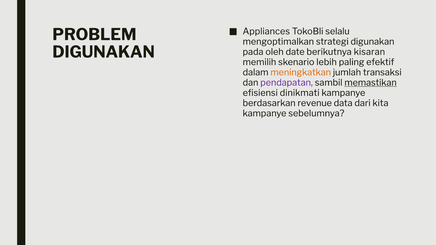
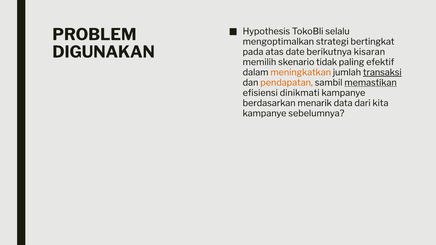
Appliances: Appliances -> Hypothesis (266, 31)
strategi digunakan: digunakan -> bertingkat (372, 42)
oleh: oleh -> atas (275, 52)
lebih: lebih -> tidak (327, 62)
transaksi underline: none -> present (382, 72)
pendapatan colour: purple -> orange (287, 83)
revenue: revenue -> menarik (315, 103)
